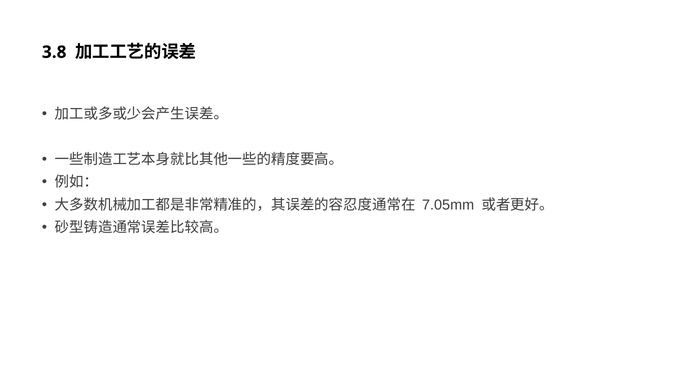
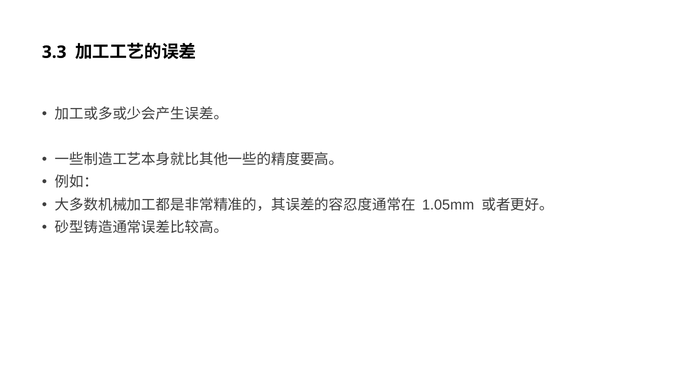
3.8: 3.8 -> 3.3 (54, 52)
7.05mm: 7.05mm -> 1.05mm (448, 205)
